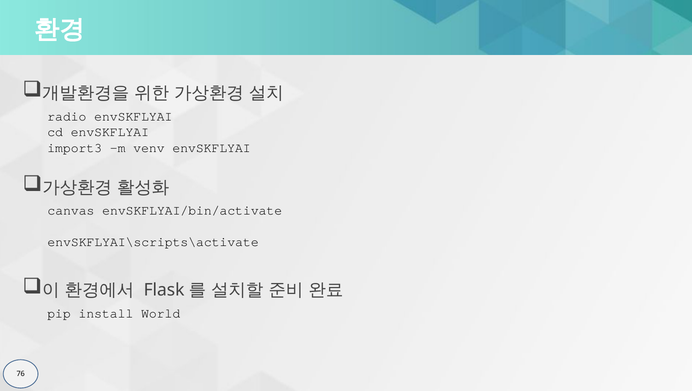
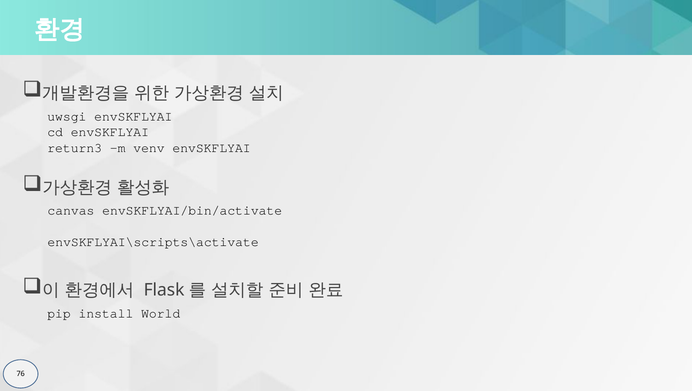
radio: radio -> uwsgi (67, 117)
import3: import3 -> return3 (75, 148)
